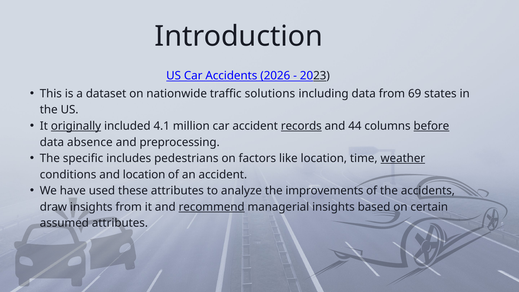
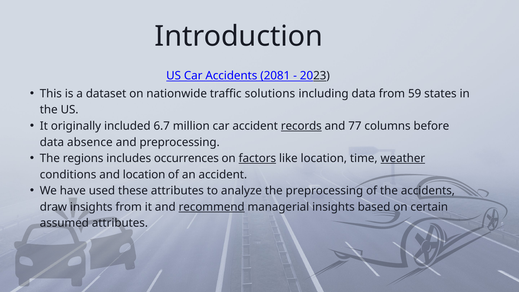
2026: 2026 -> 2081 (275, 76)
69: 69 -> 59 (415, 94)
originally underline: present -> none (76, 126)
4.1: 4.1 -> 6.7 (162, 126)
44: 44 -> 77 (355, 126)
before underline: present -> none (431, 126)
specific: specific -> regions (83, 158)
pedestrians: pedestrians -> occurrences (186, 158)
factors underline: none -> present (257, 158)
the improvements: improvements -> preprocessing (324, 191)
